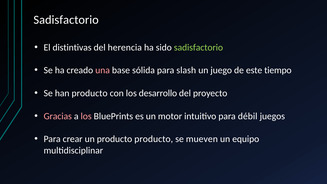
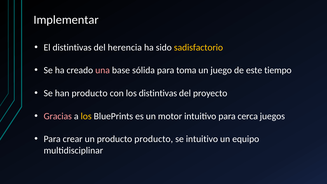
Sadisfactorio: Sadisfactorio -> Implementar (66, 20)
sadisfactorio colour: light green -> yellow (198, 47)
slash: slash -> toma (186, 70)
los desarrollo: desarrollo -> distintivas (158, 93)
los colour: pink -> yellow (86, 116)
débil: débil -> cerca (248, 116)
se mueven: mueven -> intuitivo (202, 139)
